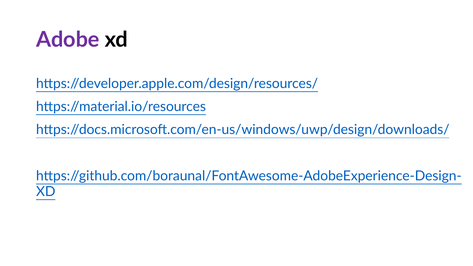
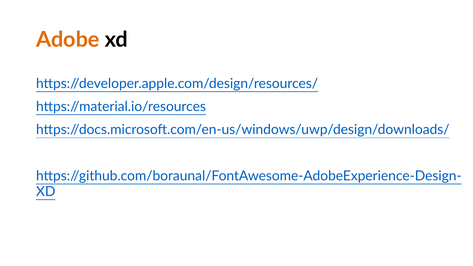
Adobe colour: purple -> orange (68, 40)
